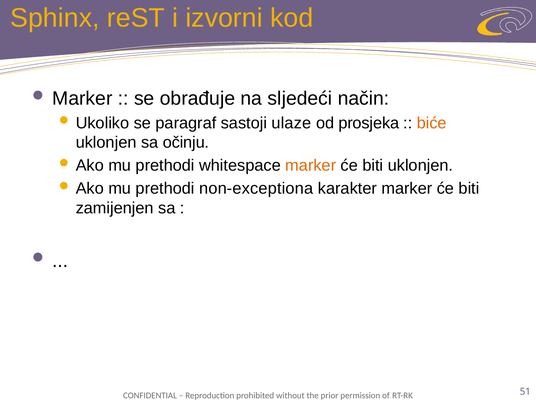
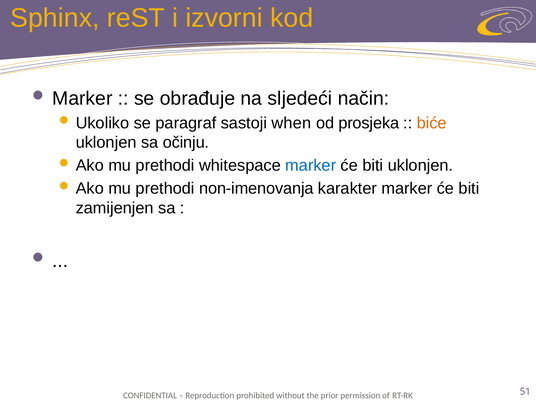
ulaze: ulaze -> when (291, 123)
marker colour: orange -> blue (311, 166)
non-exceptiona: non-exceptiona -> non-imenovanja (256, 188)
